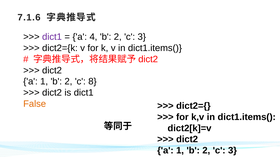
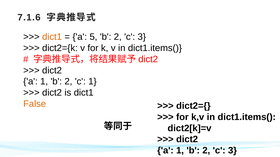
dict1 colour: purple -> orange (52, 37)
4: 4 -> 5 (93, 37)
c 8: 8 -> 1 (92, 82)
